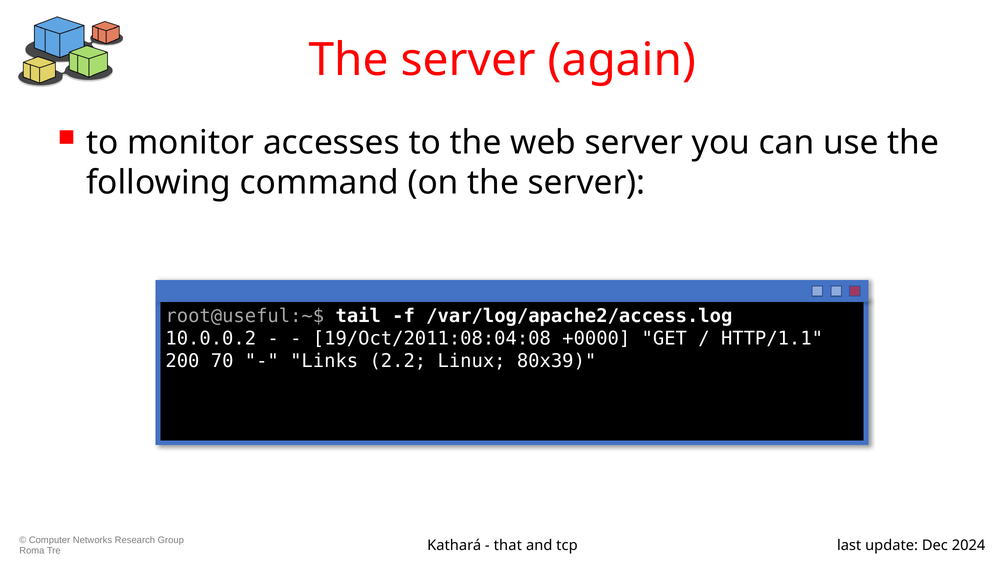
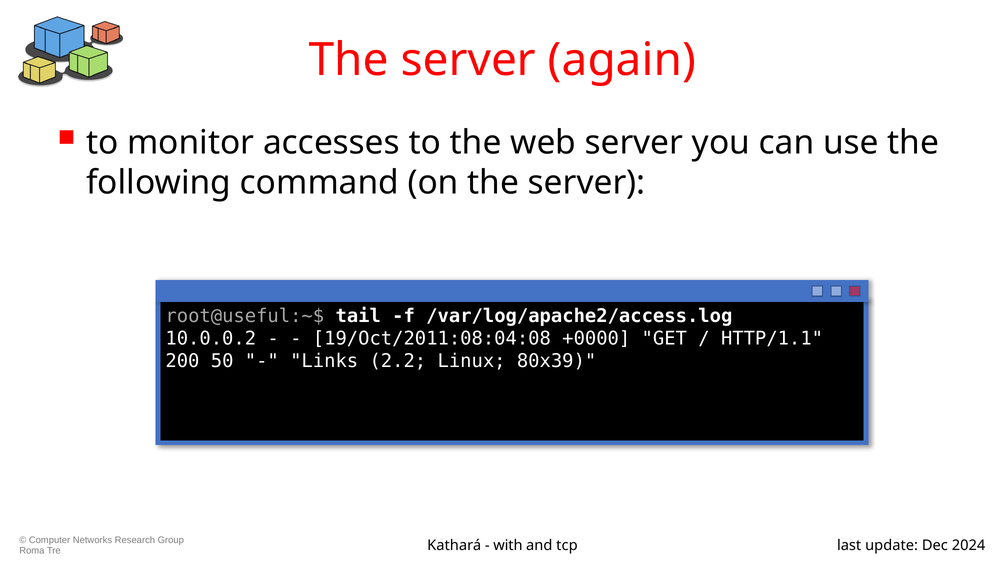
70: 70 -> 50 (222, 361)
that: that -> with (508, 546)
